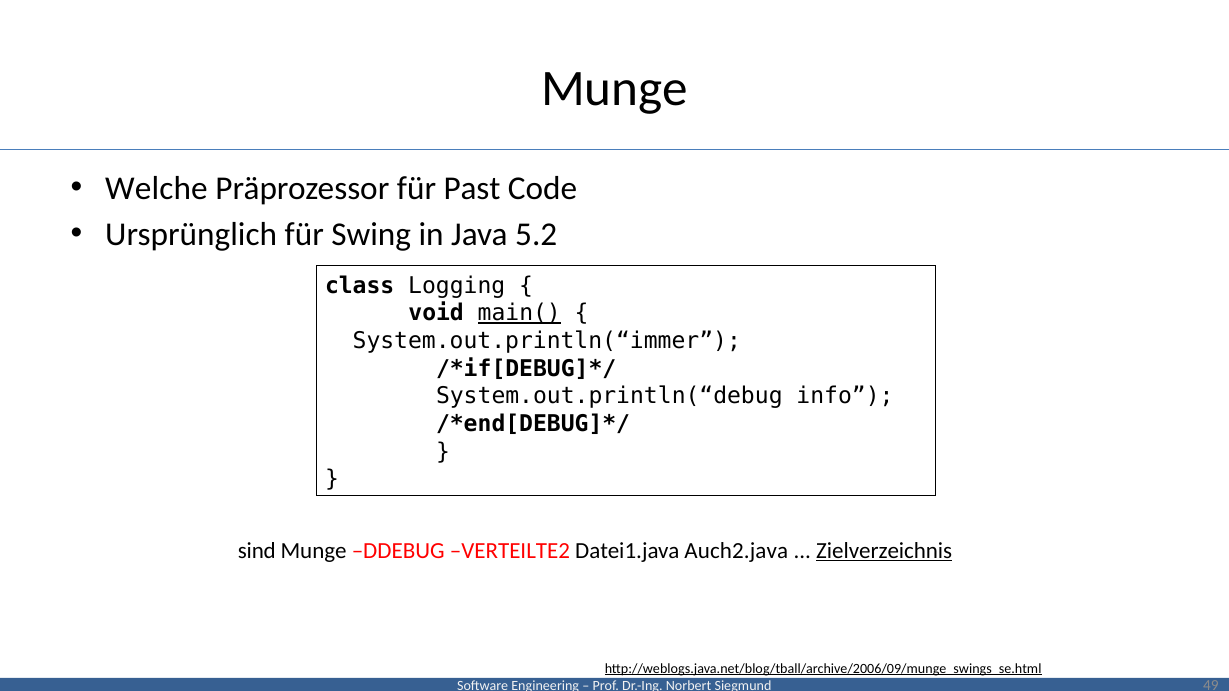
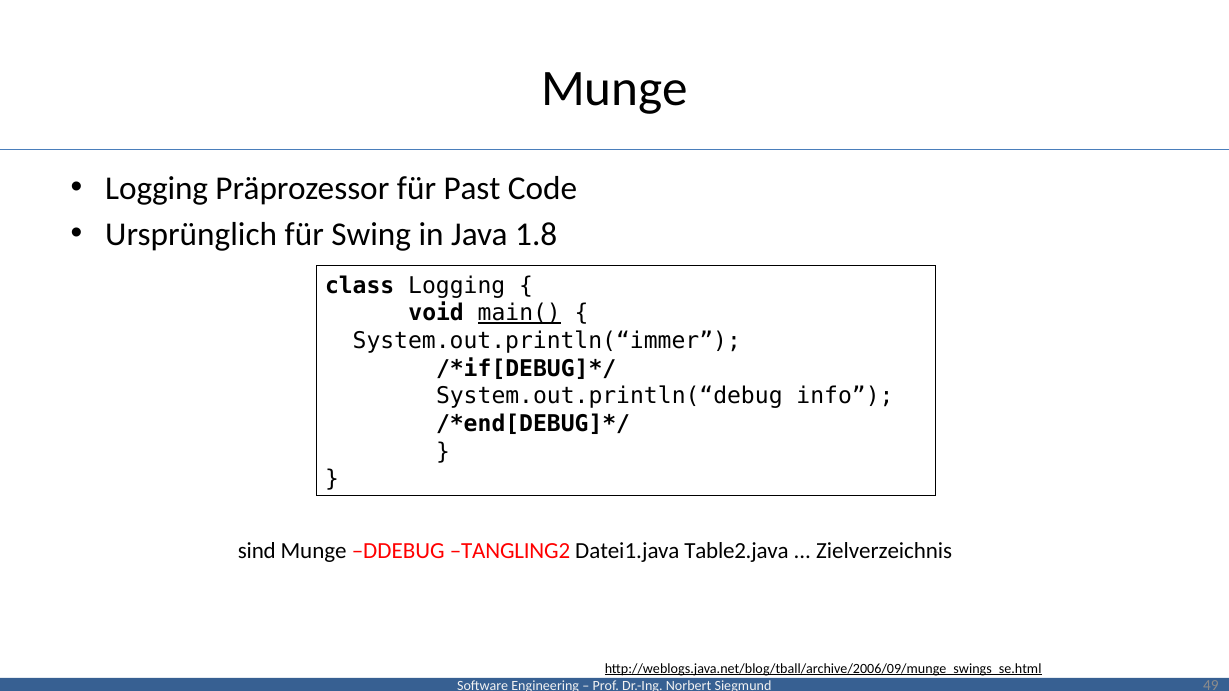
Welche: Welche -> Logging (157, 188)
5.2: 5.2 -> 1.8 (536, 235)
VERTEILTE2: VERTEILTE2 -> TANGLING2 (510, 551)
Auch2.java: Auch2.java -> Table2.java (736, 551)
Zielverzeichnis underline: present -> none (884, 551)
